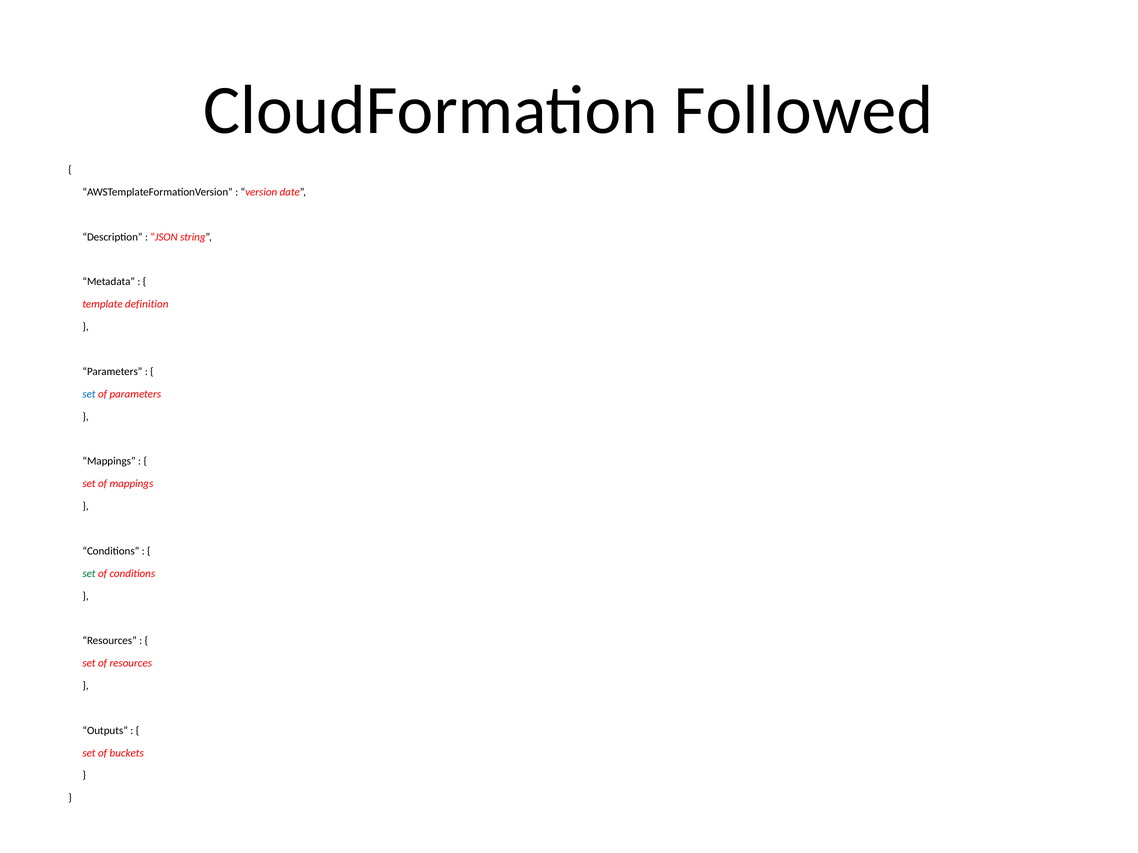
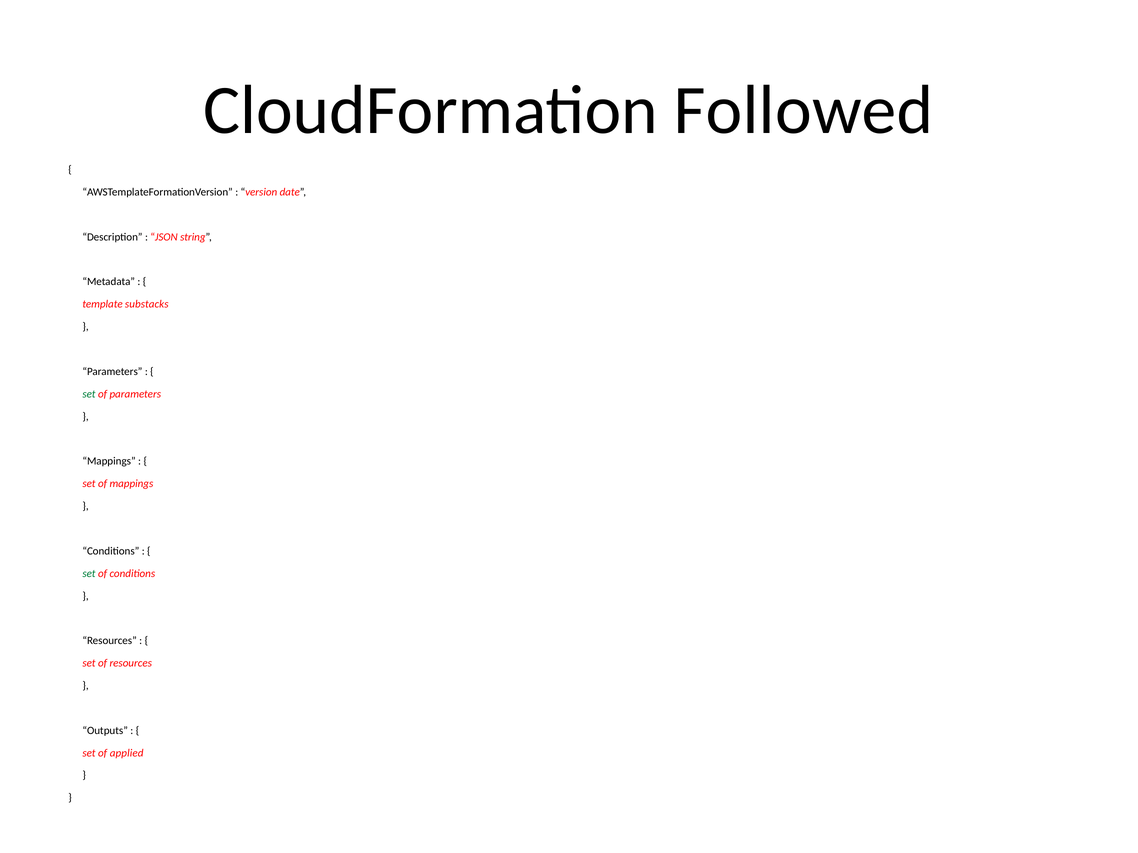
definition: definition -> substacks (147, 304)
set colour: blue -> green (89, 394)
buckets: buckets -> applied (127, 753)
